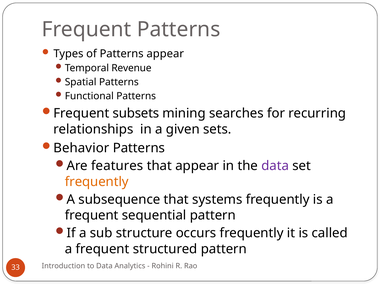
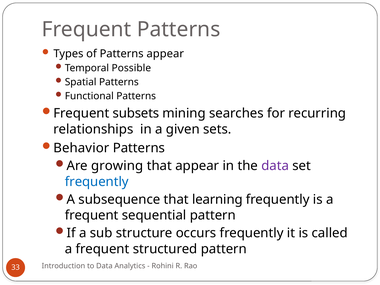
Revenue: Revenue -> Possible (131, 68)
features: features -> growing (117, 166)
frequently colour: orange -> blue (97, 182)
systems: systems -> learning (217, 199)
